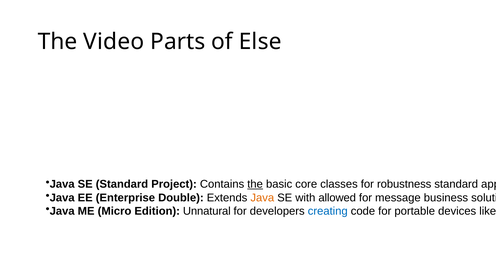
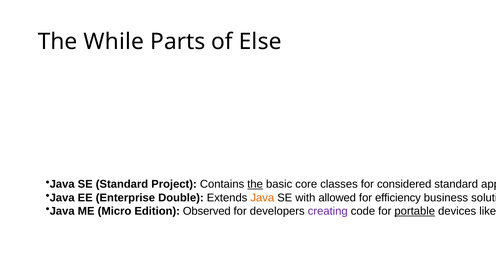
Video: Video -> While (114, 42)
robustness: robustness -> considered (404, 184)
message: message -> efficiency (398, 198)
Unnatural: Unnatural -> Observed (207, 211)
creating colour: blue -> purple (328, 211)
portable underline: none -> present (415, 211)
